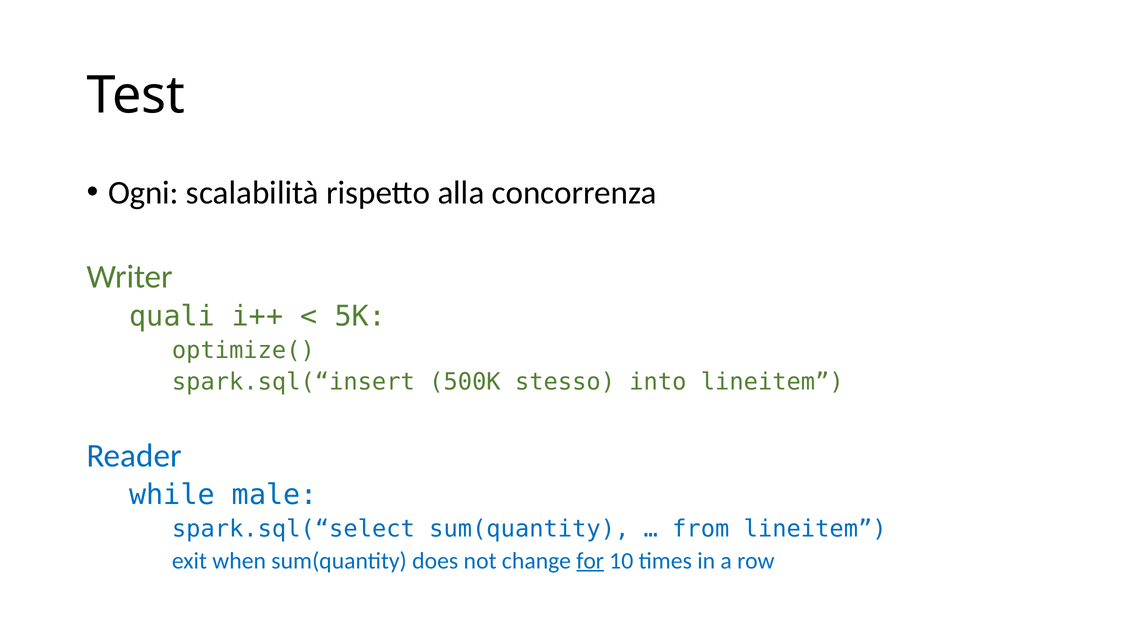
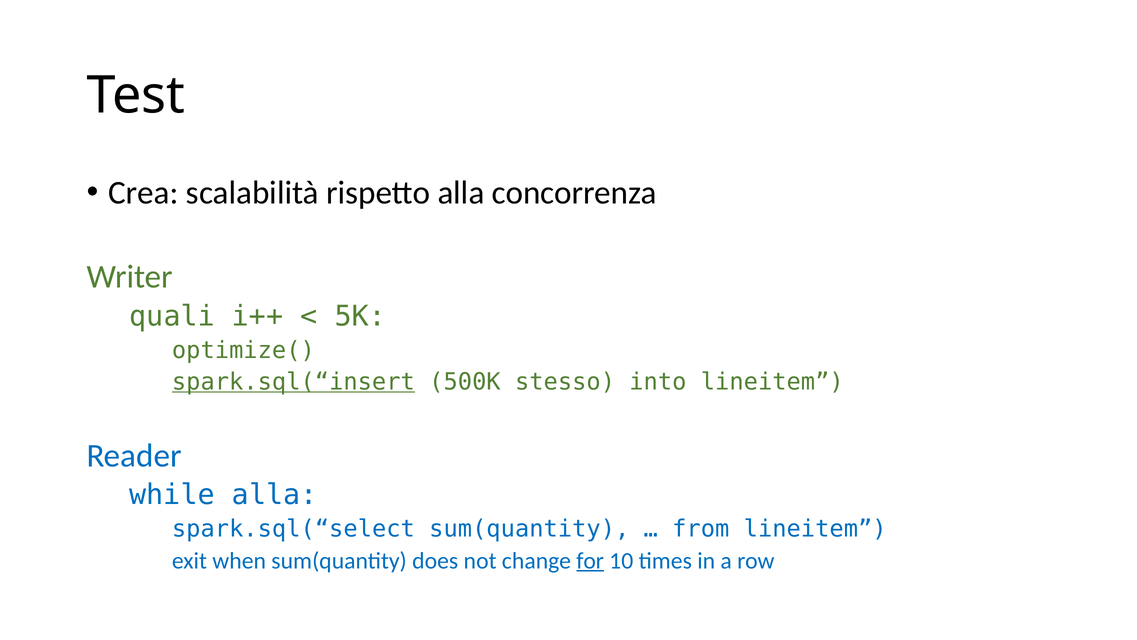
Ogni: Ogni -> Crea (143, 193)
spark.sql(“insert underline: none -> present (293, 382)
while male: male -> alla (275, 495)
